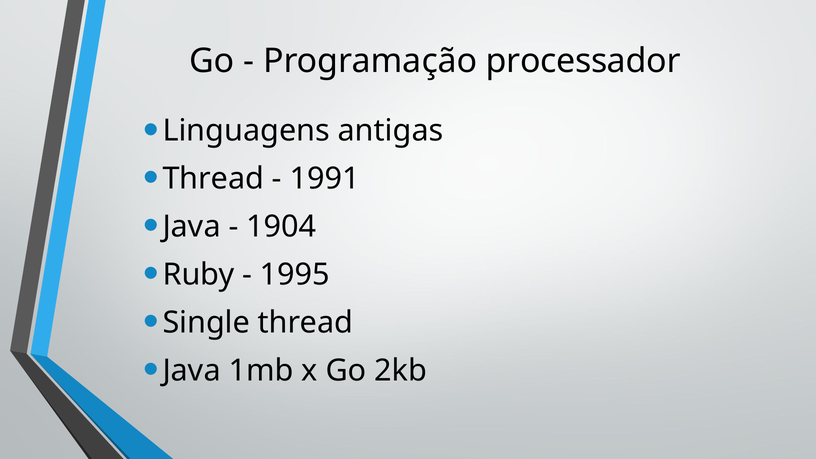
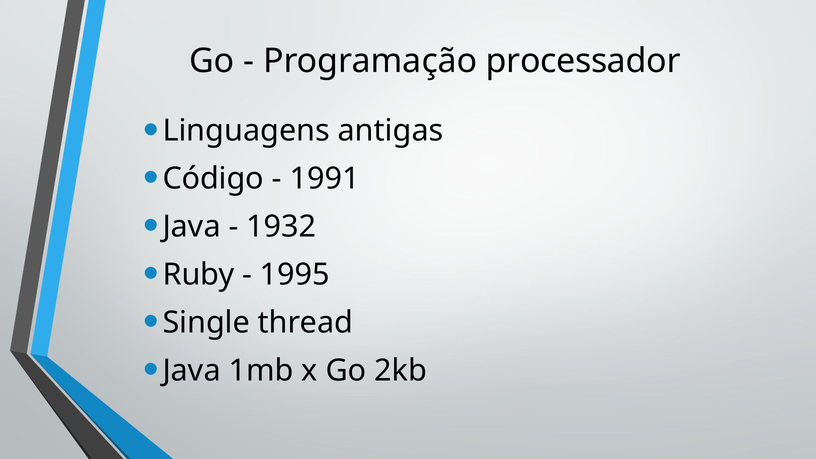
Thread: Thread -> Código (213, 179)
1904: 1904 -> 1932 (281, 227)
